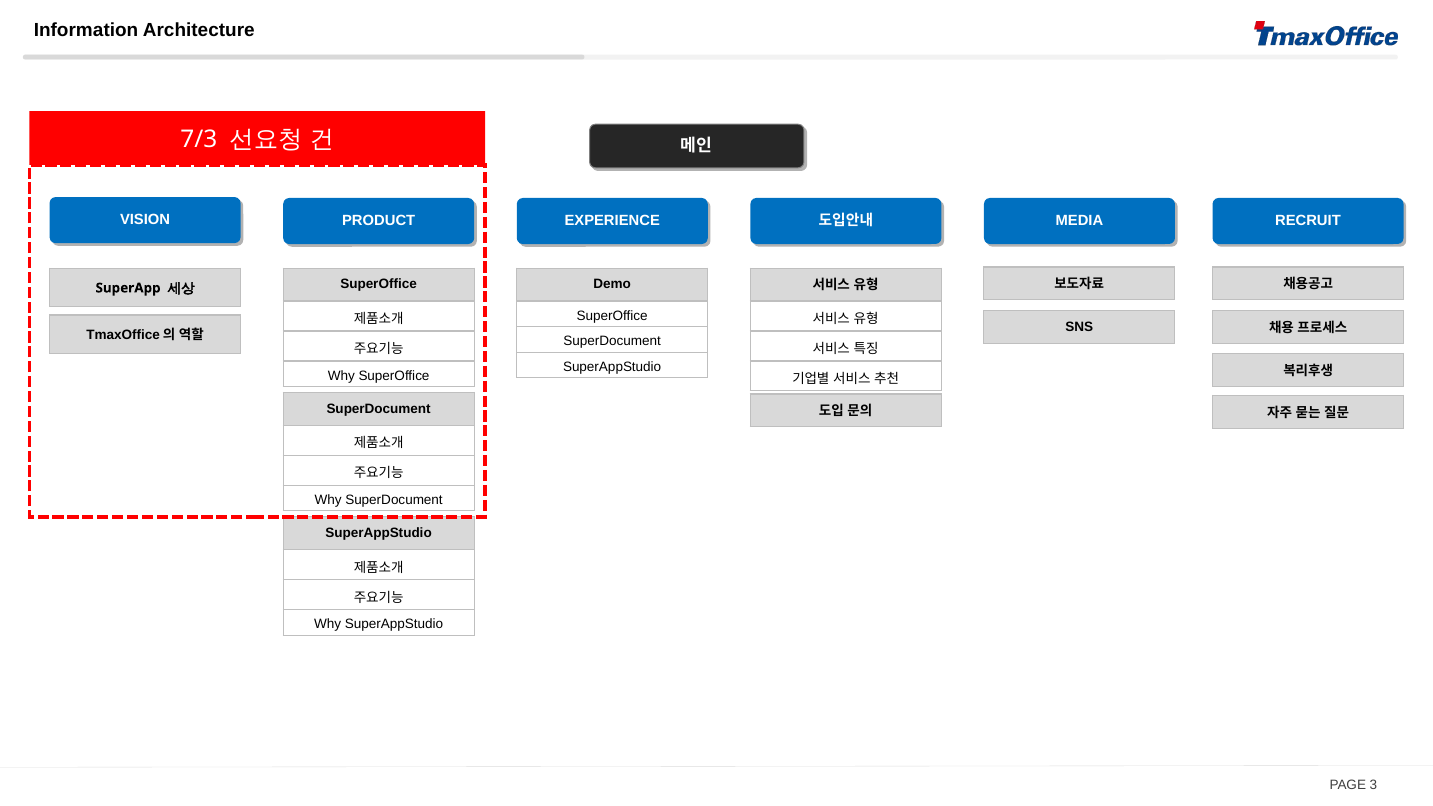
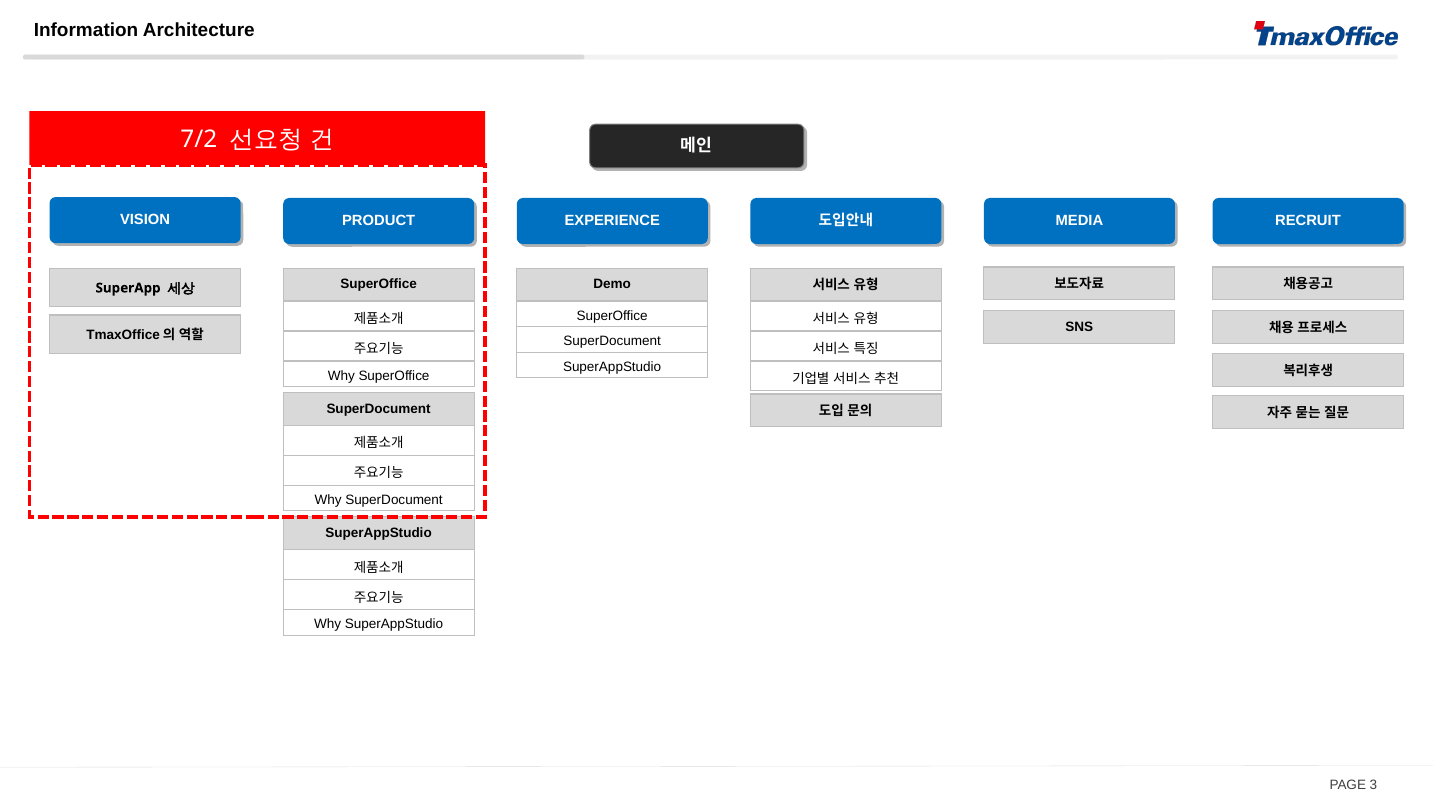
7/3: 7/3 -> 7/2 (199, 140)
